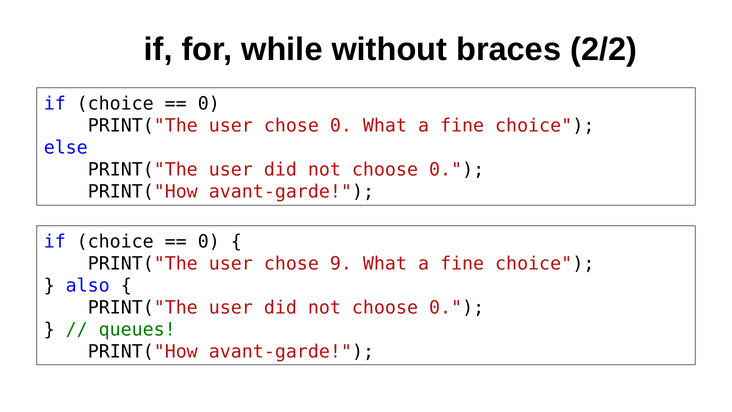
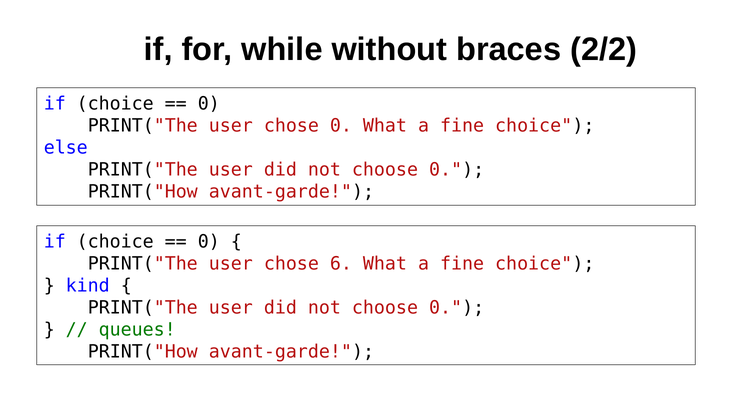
9: 9 -> 6 (341, 264)
also: also -> kind (88, 286)
